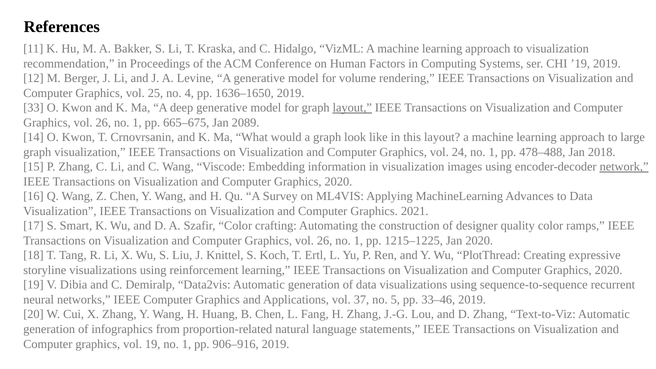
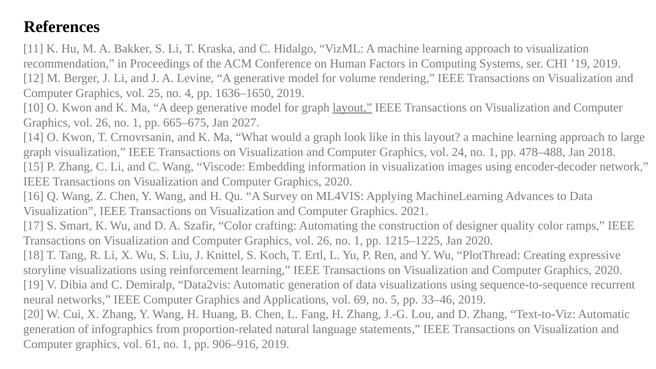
33: 33 -> 10 (33, 108)
2089: 2089 -> 2027 (246, 123)
network underline: present -> none (624, 167)
37: 37 -> 69 (361, 300)
vol 19: 19 -> 61 (153, 344)
